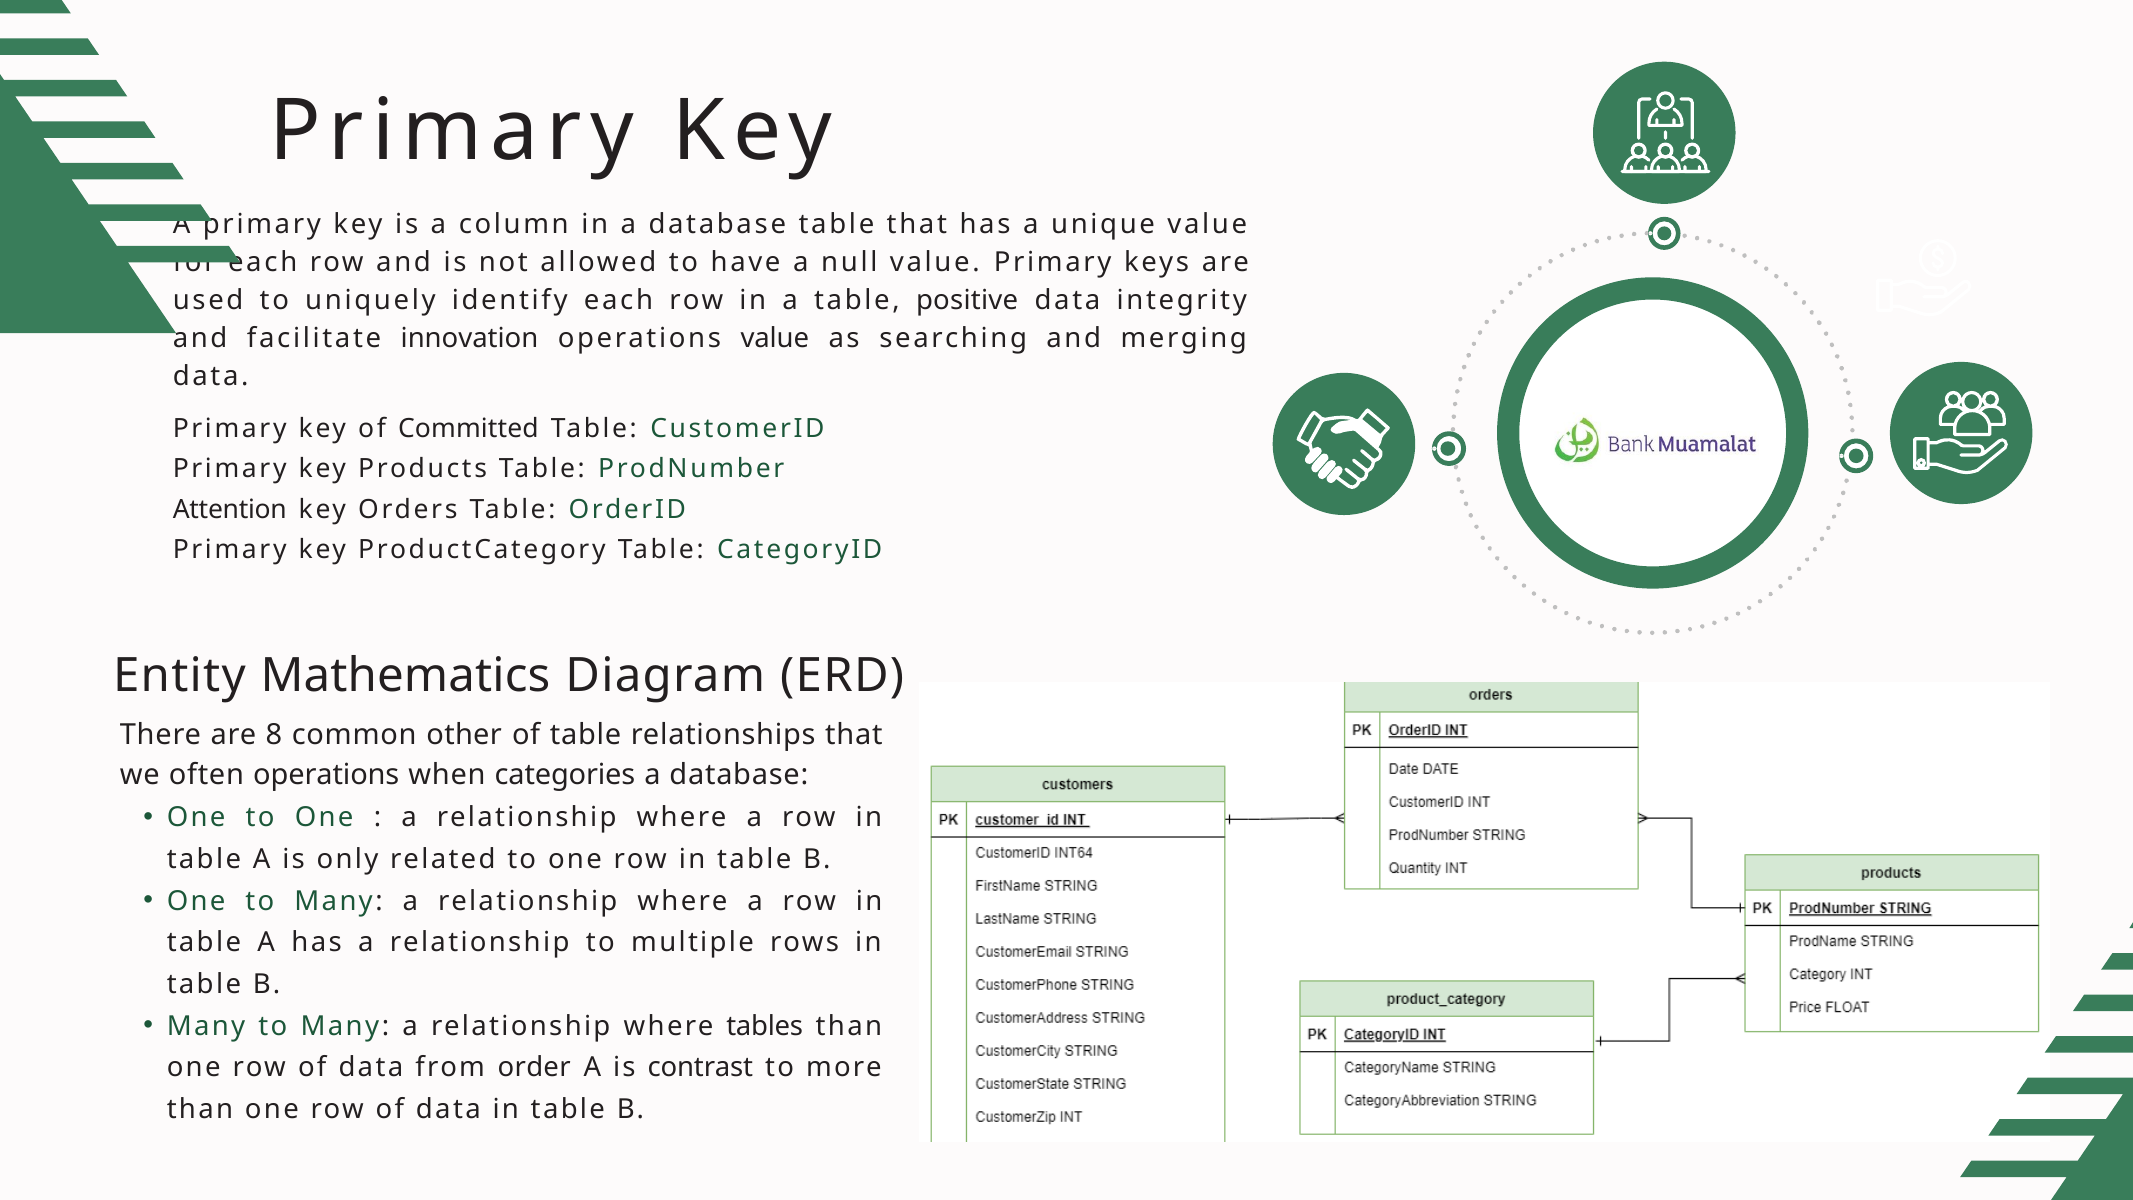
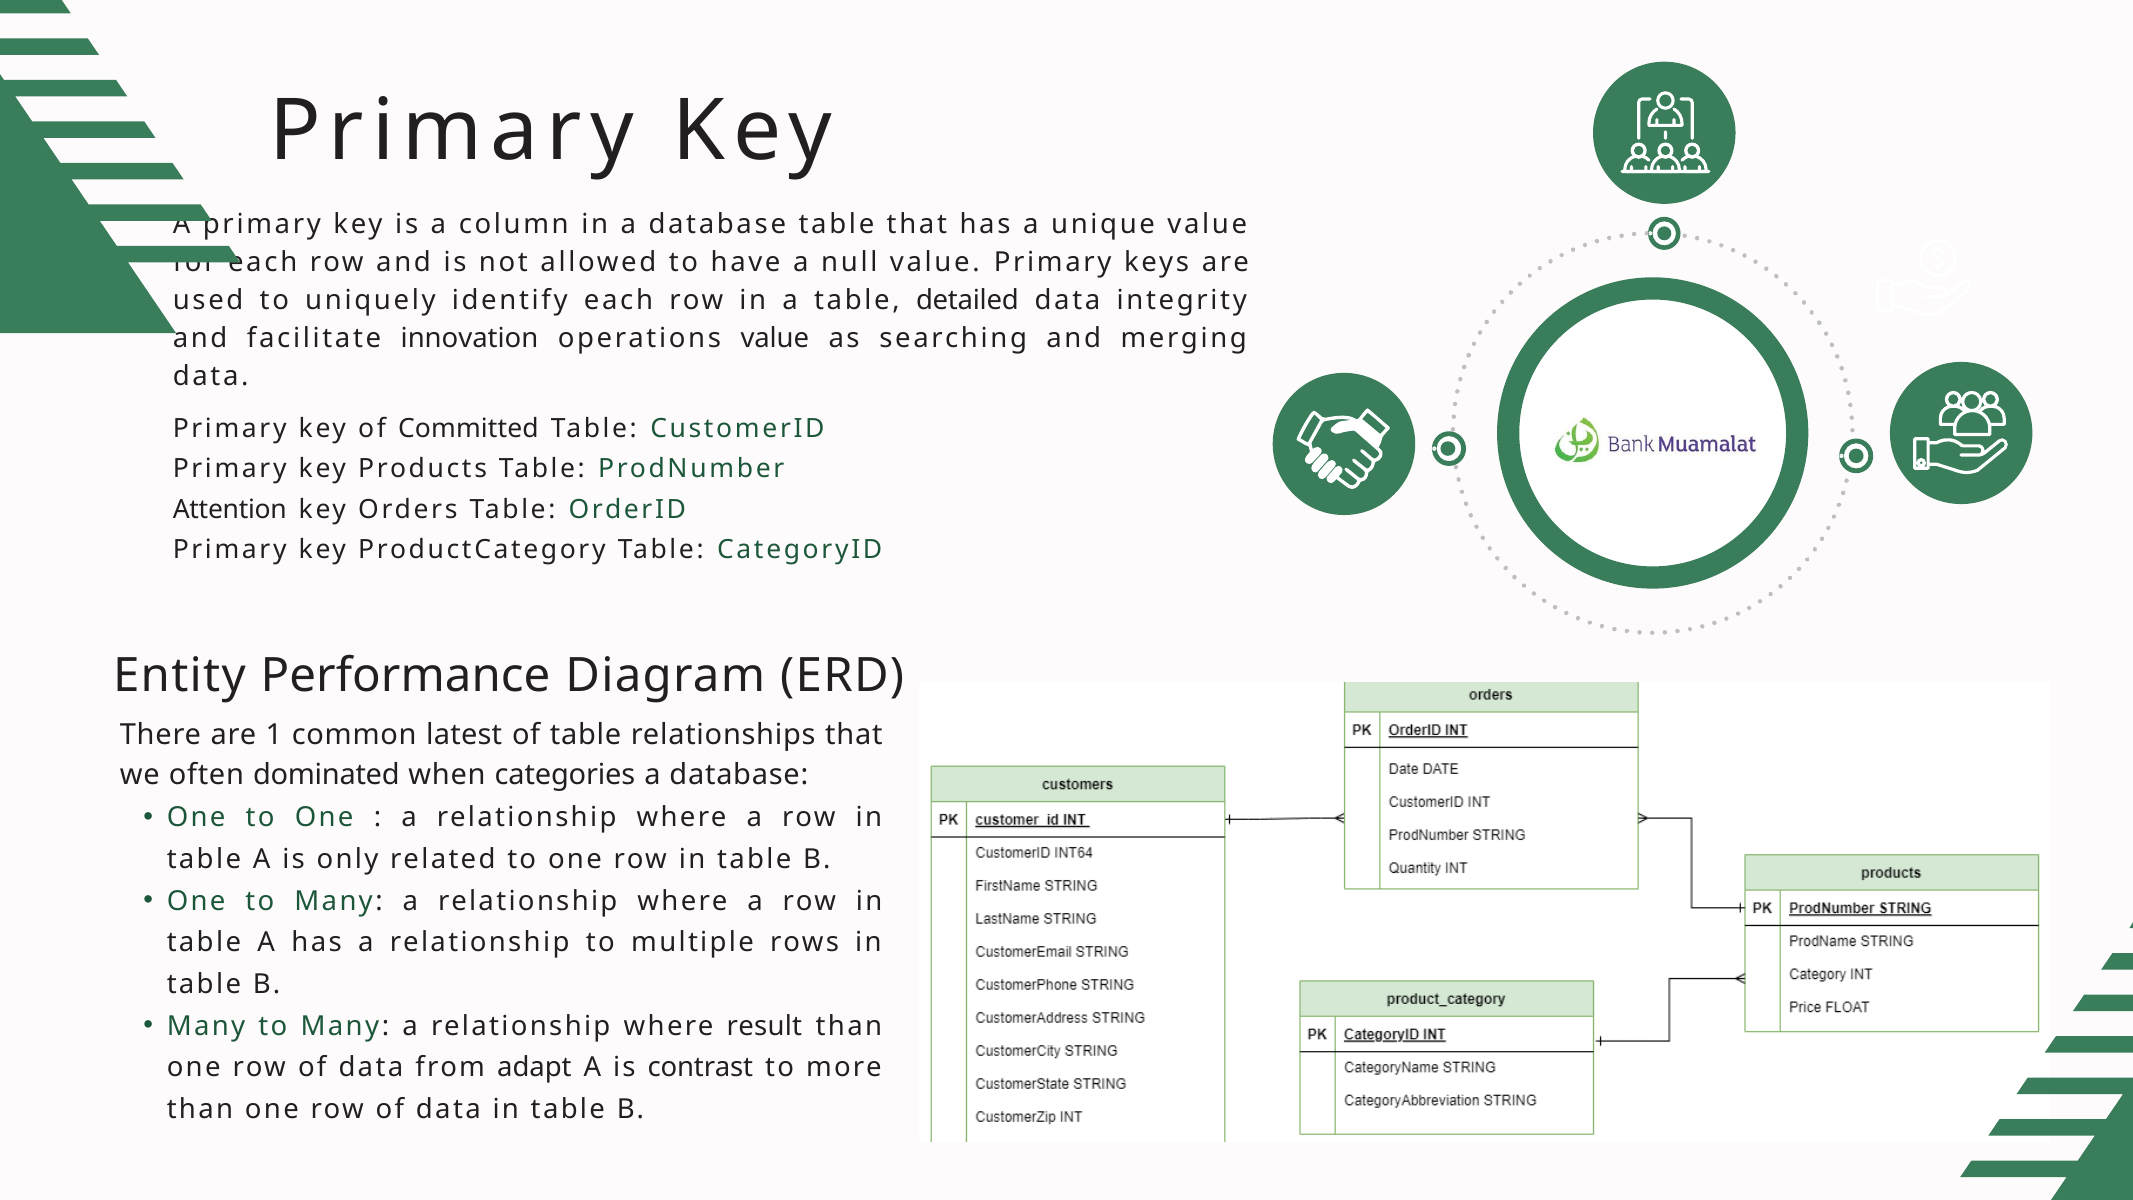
positive: positive -> detailed (967, 300)
Mathematics: Mathematics -> Performance (406, 675)
8: 8 -> 1 (274, 735)
other: other -> latest (464, 735)
often operations: operations -> dominated (326, 775)
tables: tables -> result (764, 1026)
order: order -> adapt (534, 1068)
